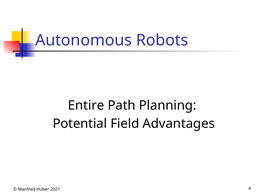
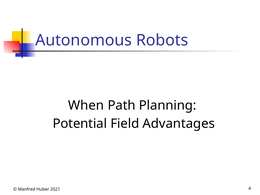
Entire: Entire -> When (86, 105)
